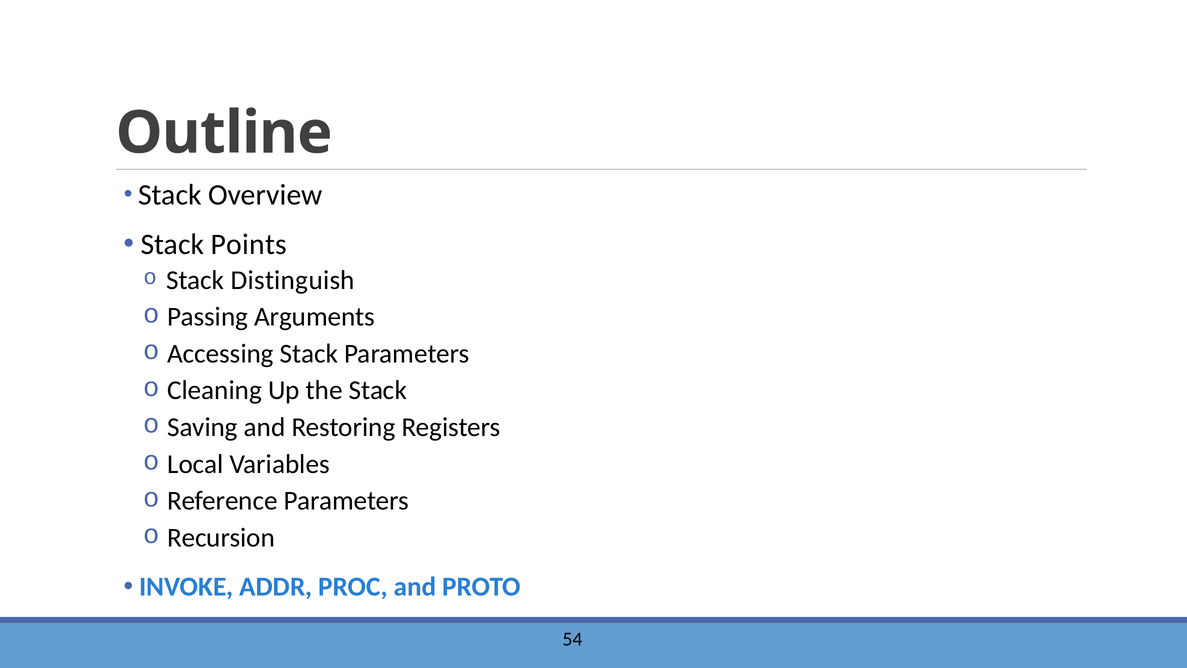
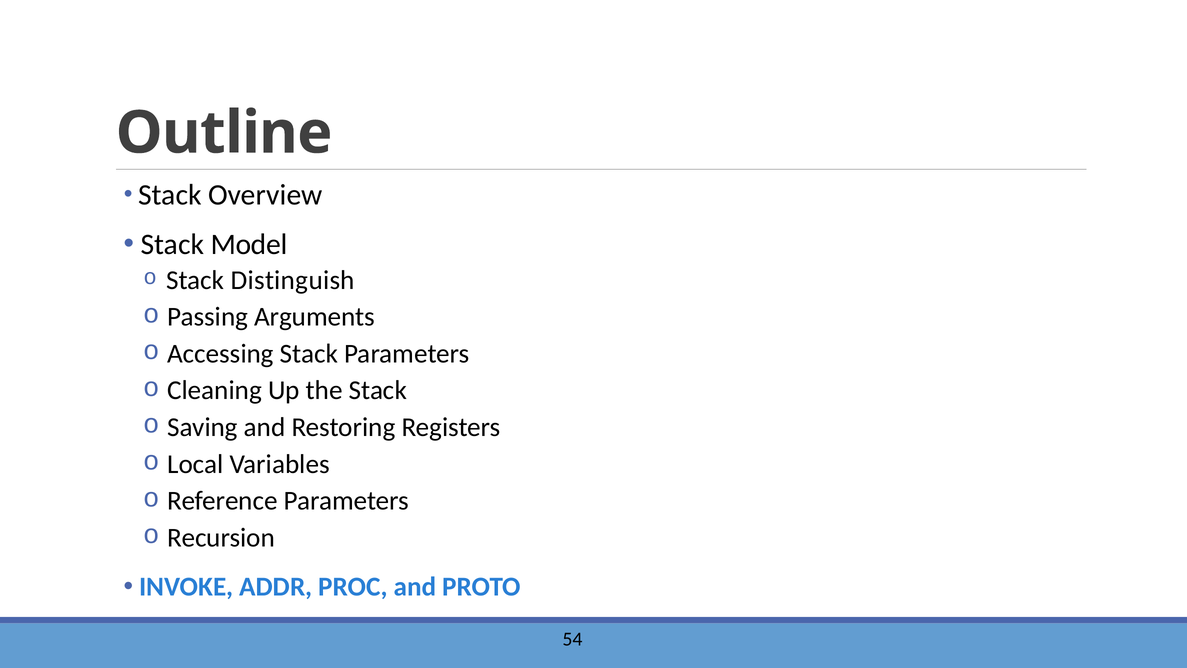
Points: Points -> Model (249, 244)
